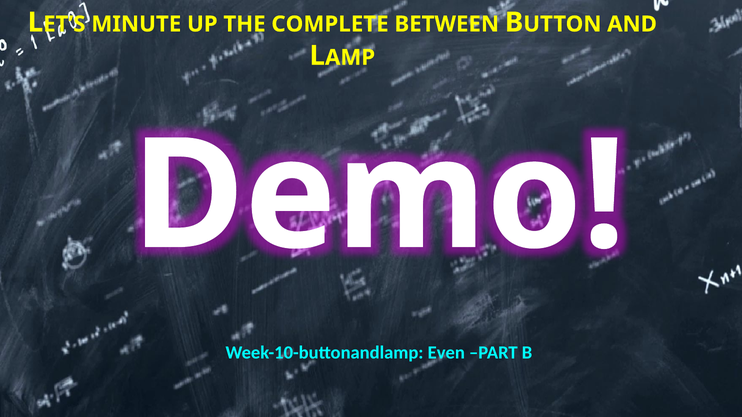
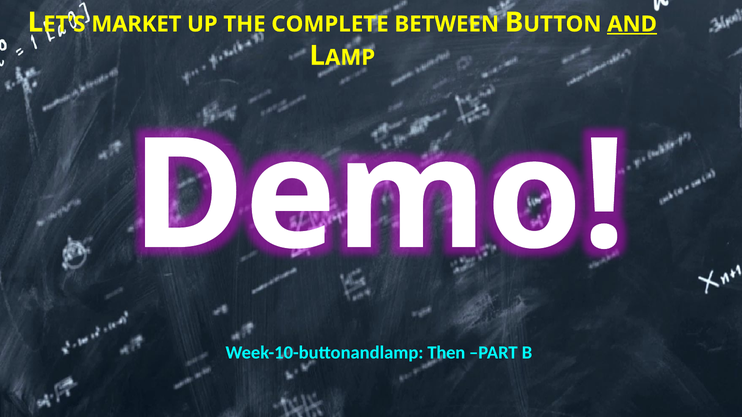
MINUTE: MINUTE -> MARKET (136, 24)
AND underline: none -> present (632, 24)
Even: Even -> Then (446, 353)
